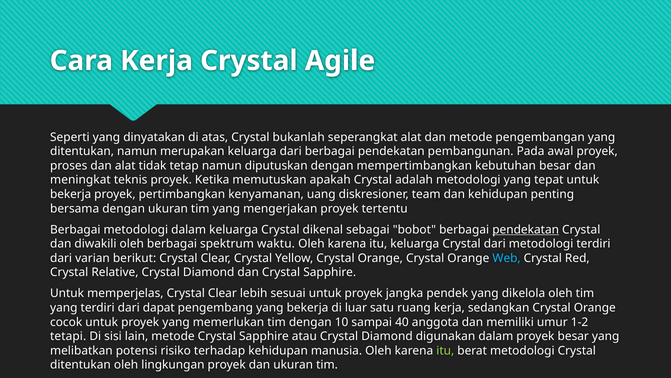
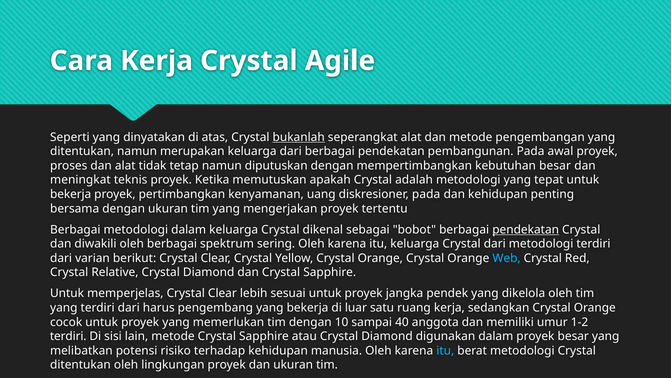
bukanlah underline: none -> present (299, 137)
diskresioner team: team -> pada (426, 194)
waktu: waktu -> sering (276, 244)
dapat: dapat -> harus (159, 307)
tetapi: tetapi -> terdiri (68, 336)
itu colour: light green -> light blue (445, 350)
